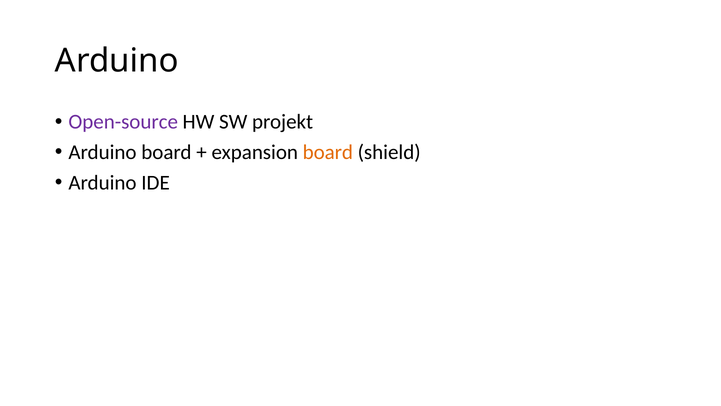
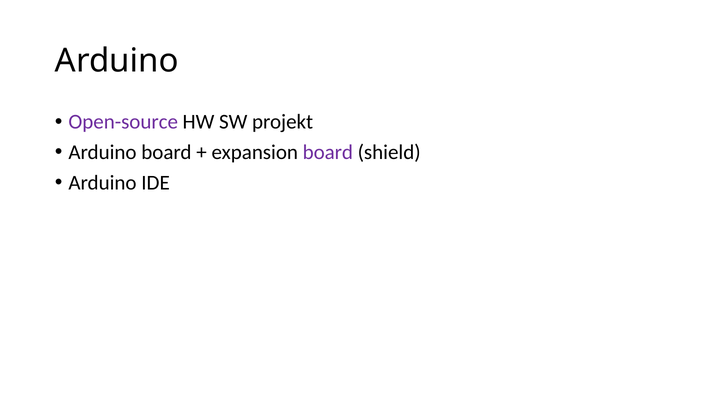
board colour: orange -> purple (328, 152)
